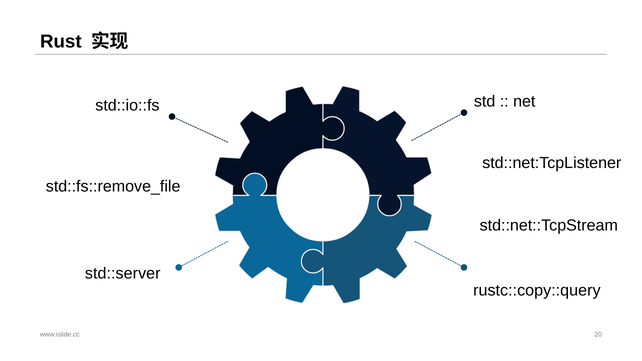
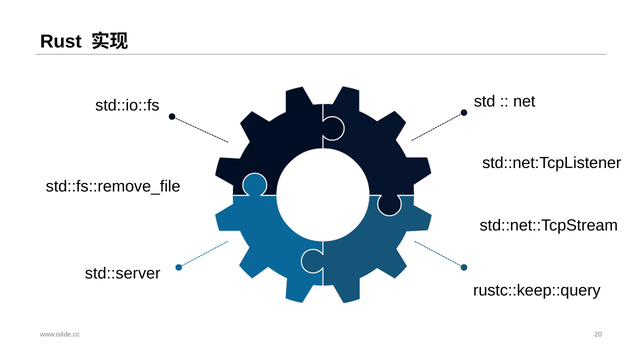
rustc::copy::query: rustc::copy::query -> rustc::keep::query (537, 290)
